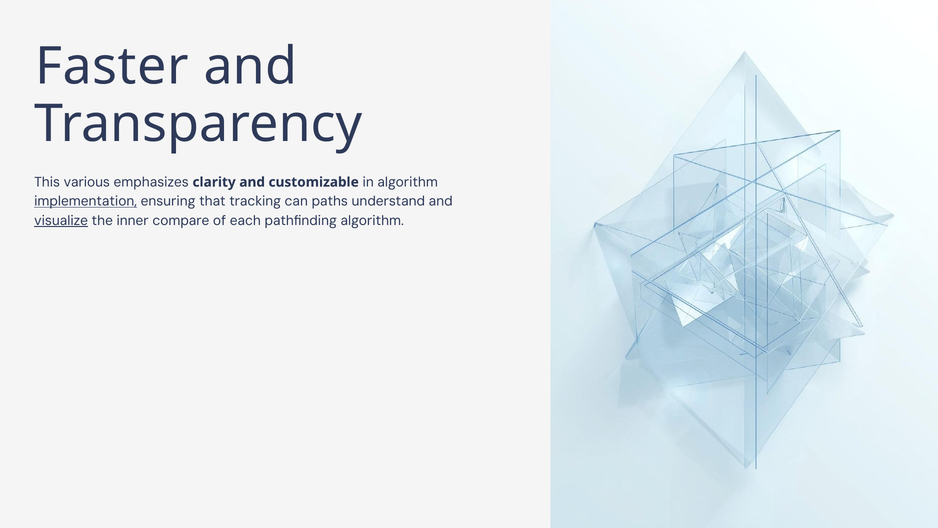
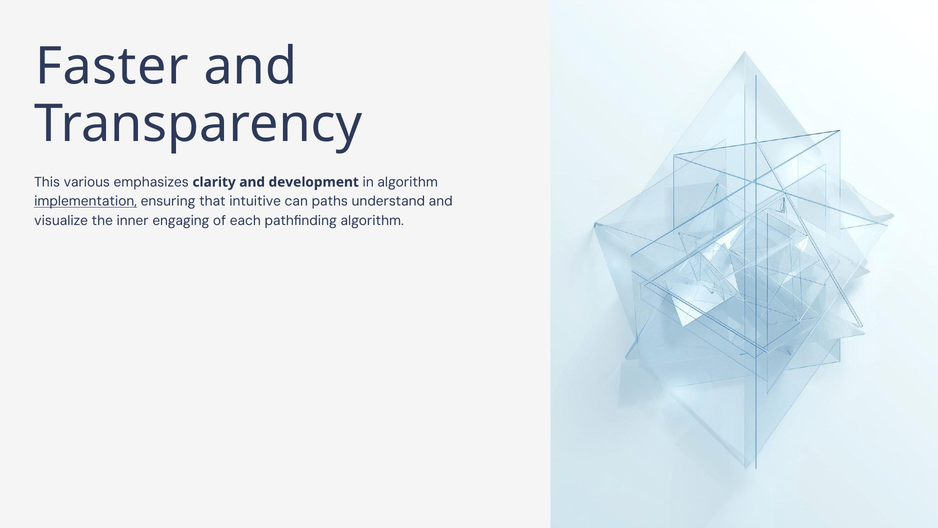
customizable: customizable -> development (314, 182)
tracking: tracking -> intuitive (255, 201)
visualize underline: present -> none (61, 220)
compare: compare -> engaging (181, 220)
